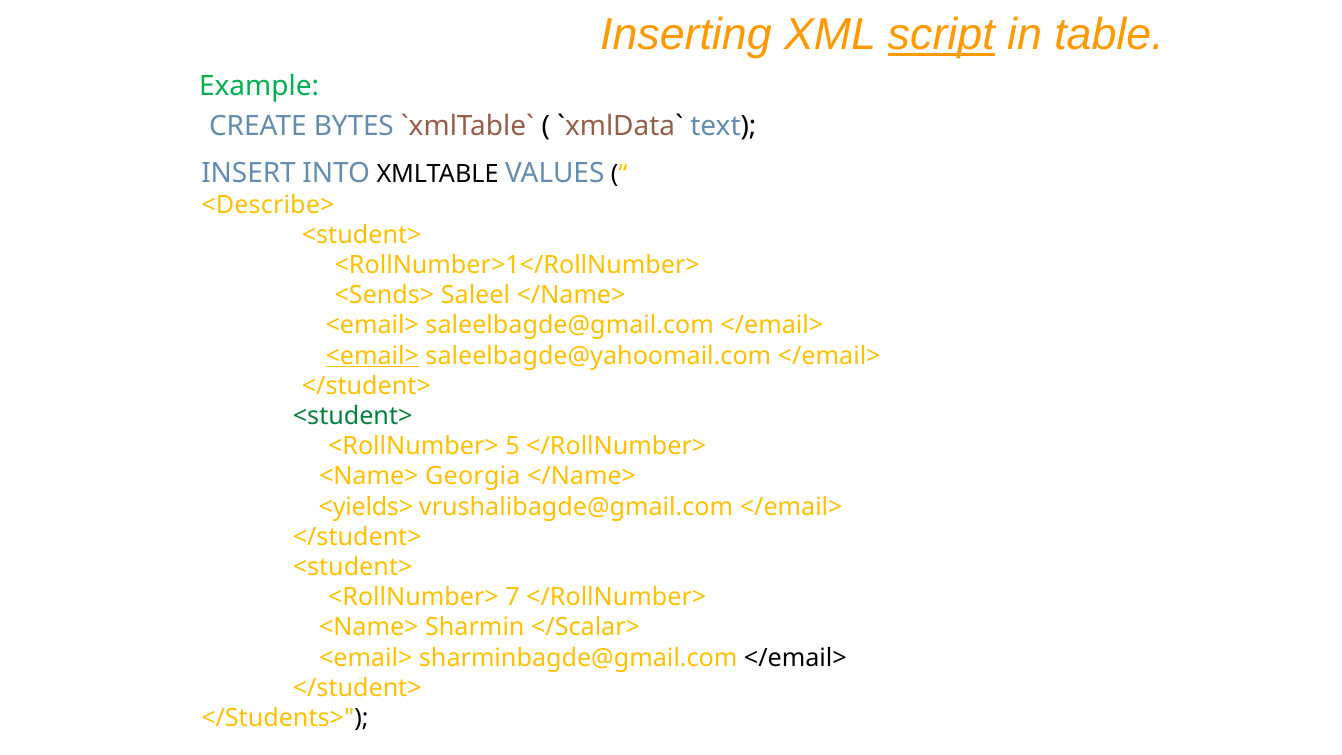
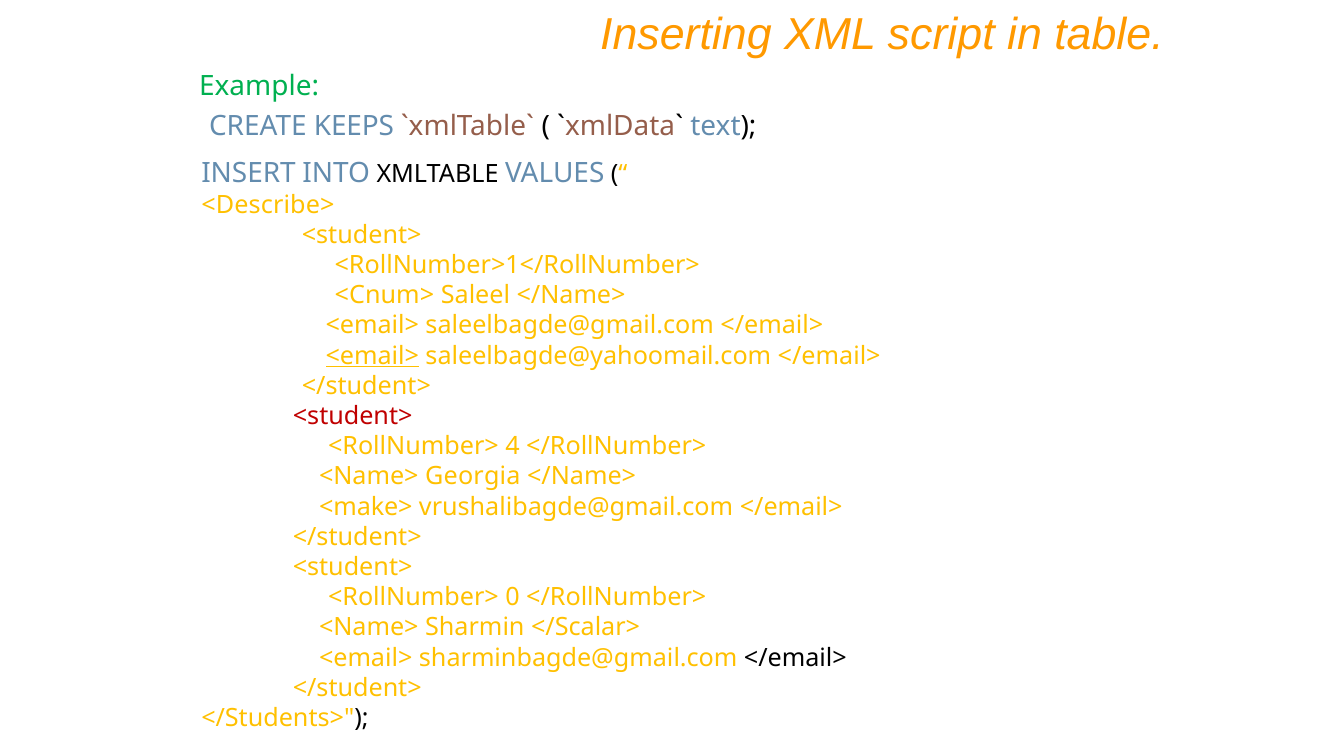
script underline: present -> none (941, 35)
BYTES: BYTES -> KEEPS (354, 126)
<Sends>: <Sends> -> <Cnum> (384, 295)
<student> colour: green -> red (353, 416)
5: 5 -> 4 (512, 446)
<yields>: <yields> -> <make> (366, 507)
7: 7 -> 0 (512, 597)
